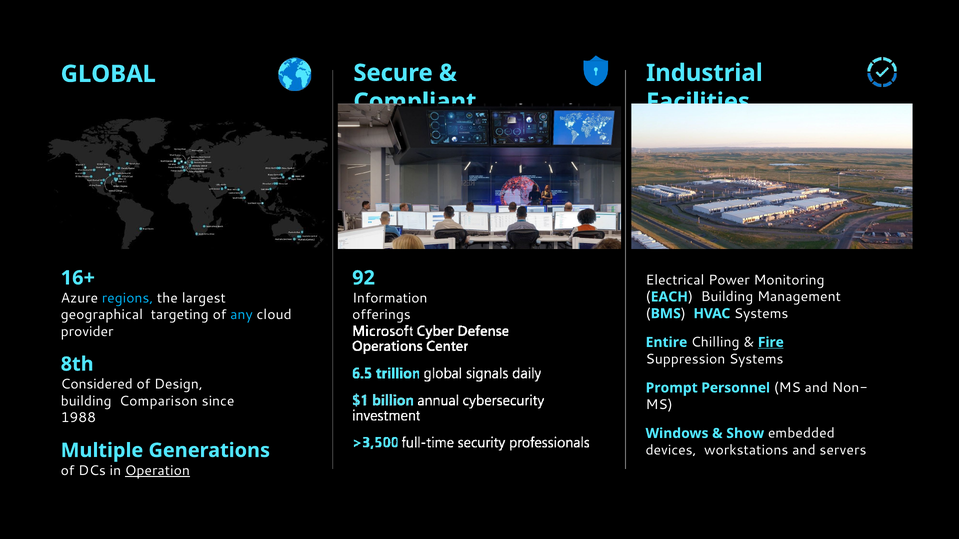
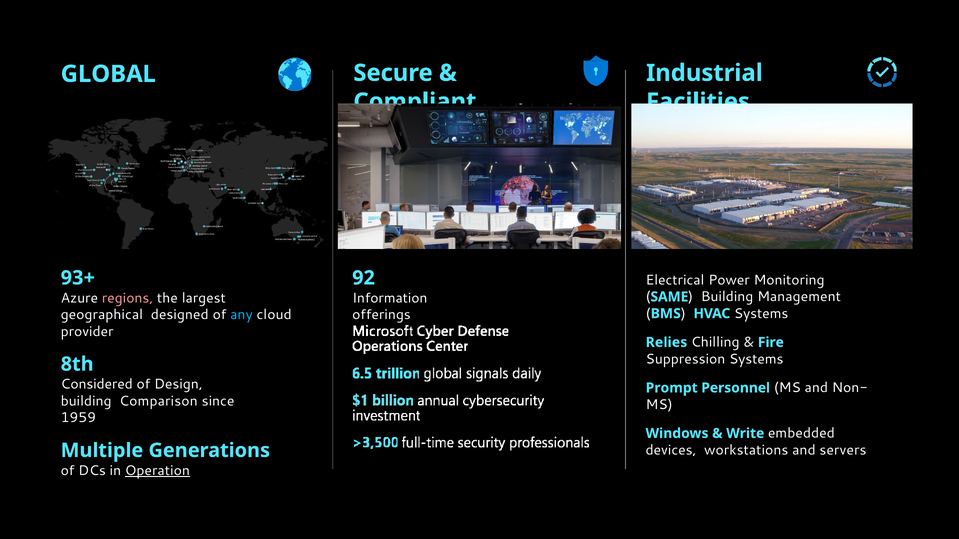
16+: 16+ -> 93+ (78, 278)
EACH: EACH -> SAME (669, 297)
regions colour: light blue -> pink (128, 298)
targeting: targeting -> designed (180, 315)
Entire: Entire -> Relies (666, 343)
Fire underline: present -> none (771, 343)
1988: 1988 -> 1959 (78, 418)
Show: Show -> Write (745, 434)
